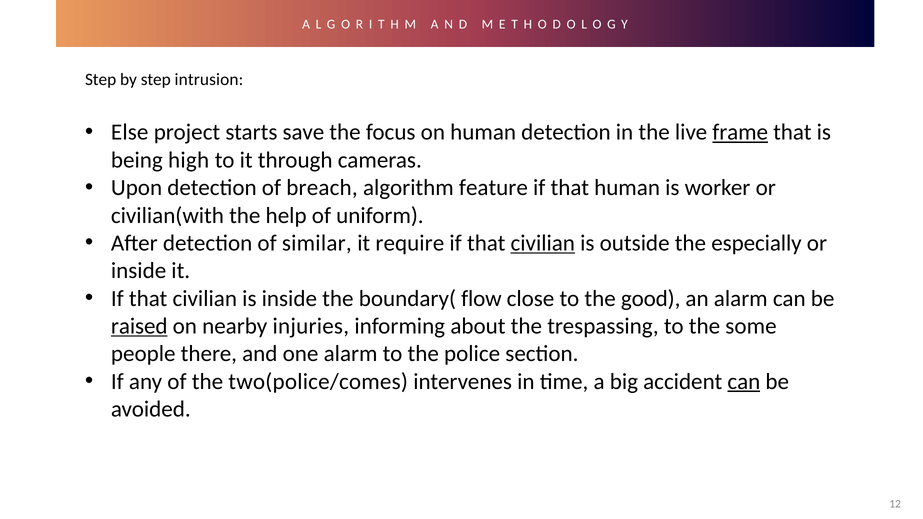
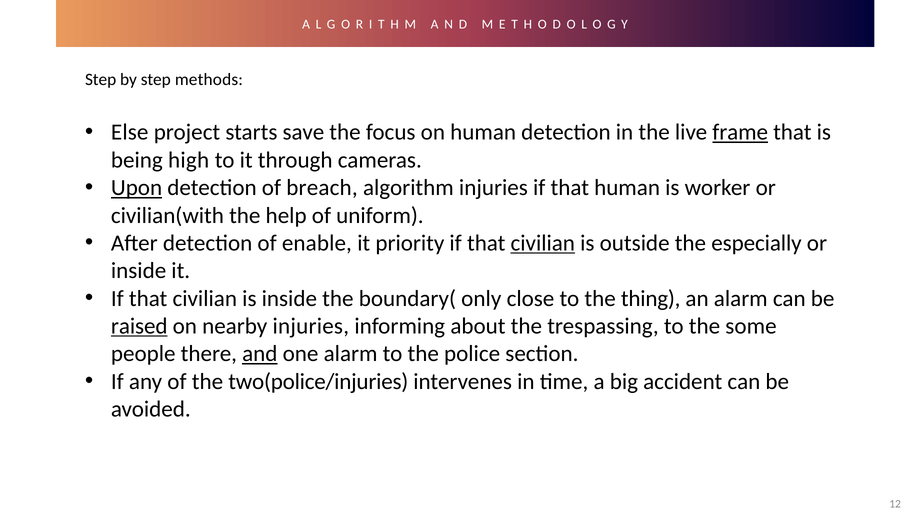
intrusion: intrusion -> methods (209, 80)
Upon underline: none -> present (137, 188)
algorithm feature: feature -> injuries (493, 188)
similar: similar -> enable (317, 243)
require: require -> priority (410, 243)
flow: flow -> only (481, 299)
good: good -> thing (651, 299)
and underline: none -> present (260, 354)
two(police/comes: two(police/comes -> two(police/injuries (318, 382)
can underline: present -> none (744, 382)
